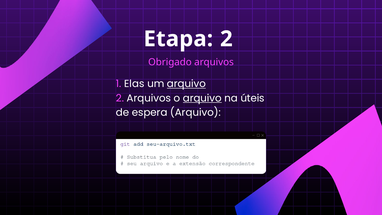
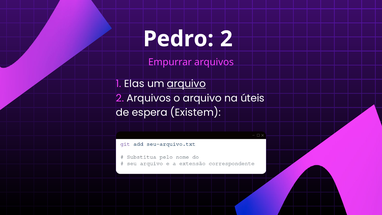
Etapa: Etapa -> Pedro (178, 39)
Obrigado: Obrigado -> Empurrar (170, 62)
arquivo underline: present -> none (202, 98)
espera Arquivo: Arquivo -> Existem (195, 112)
